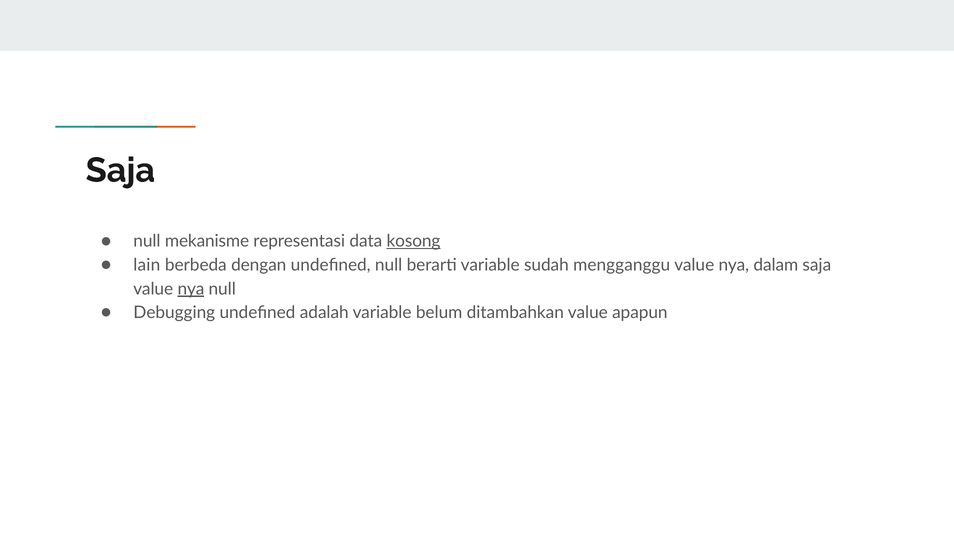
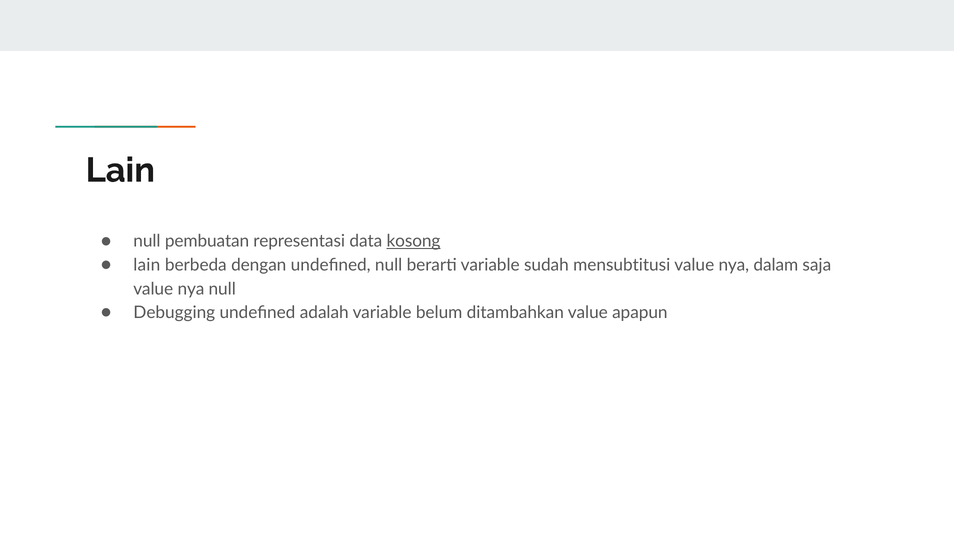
Saja: Saja -> Lain (120, 170)
mekanisme: mekanisme -> pembuatan (207, 241)
mengganggu: mengganggu -> mensubtitusi (622, 265)
nya underline: present -> none (191, 289)
